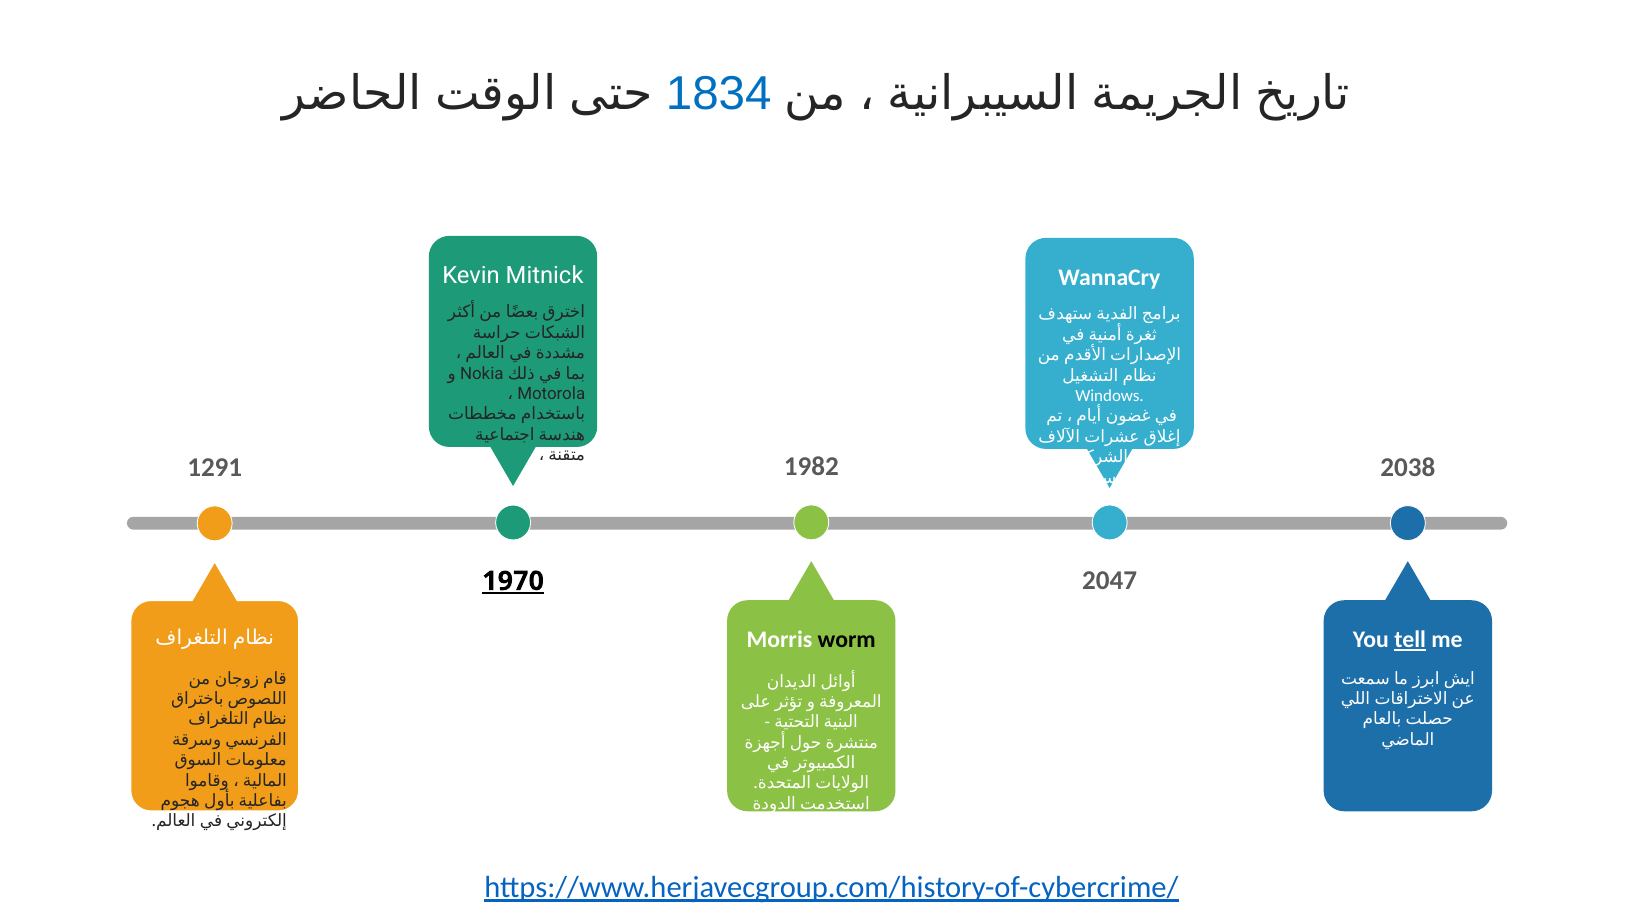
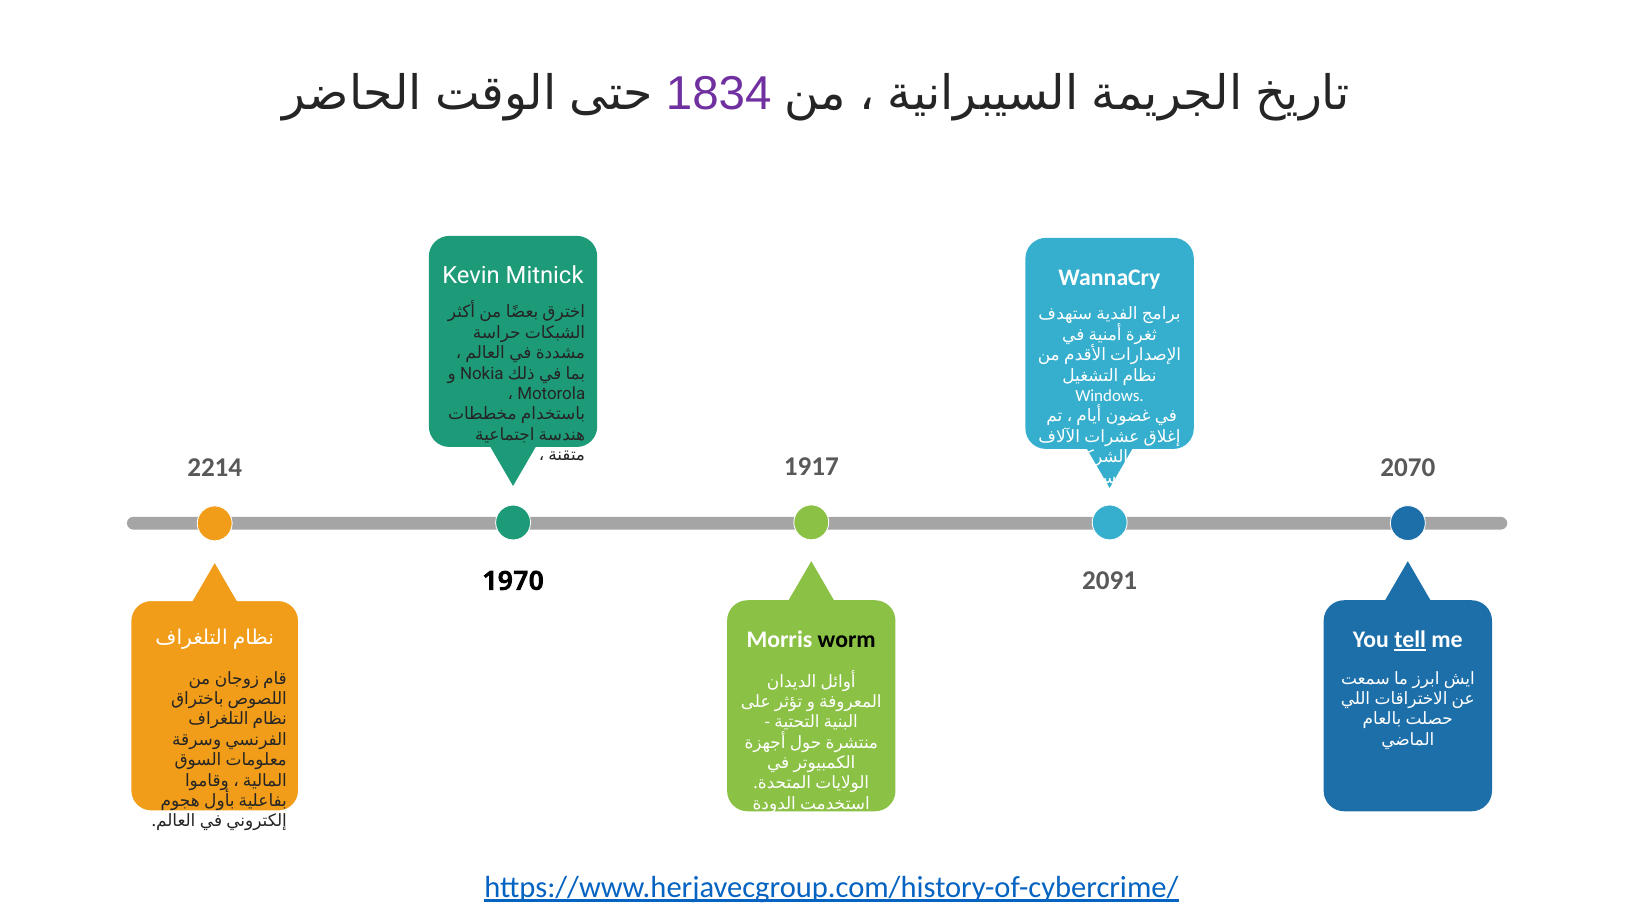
1834 colour: blue -> purple (719, 93)
1982: 1982 -> 1917 (811, 467)
2038: 2038 -> 2070 (1408, 468)
1291: 1291 -> 2214 (215, 468)
2047: 2047 -> 2091 (1110, 581)
1970 underline: present -> none (513, 581)
